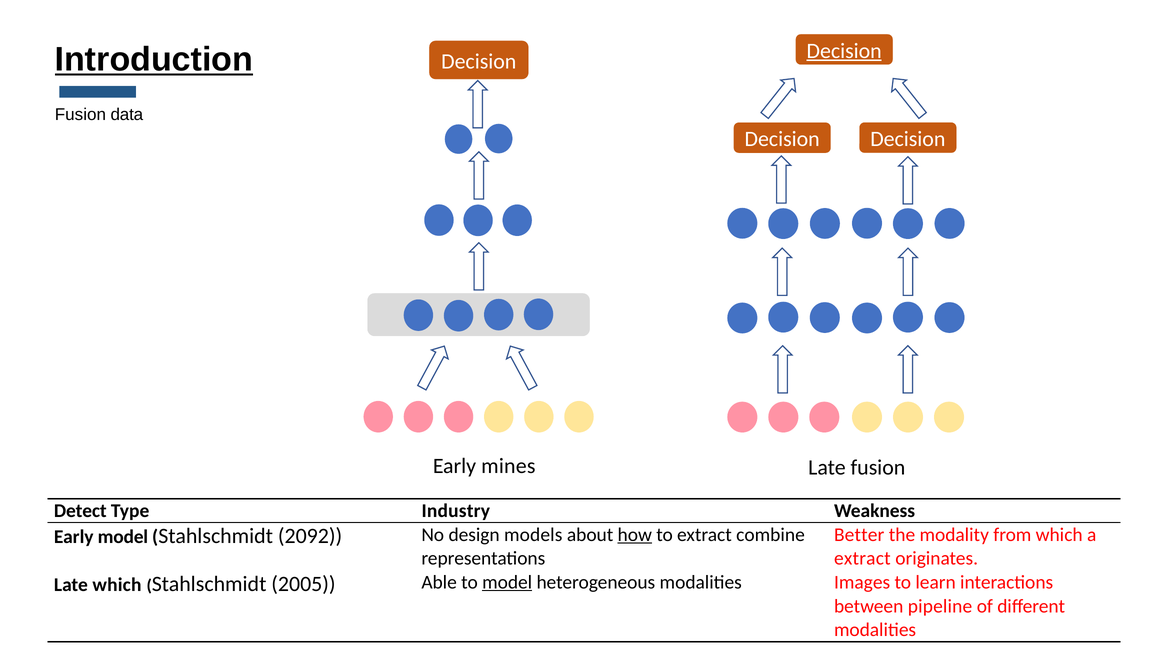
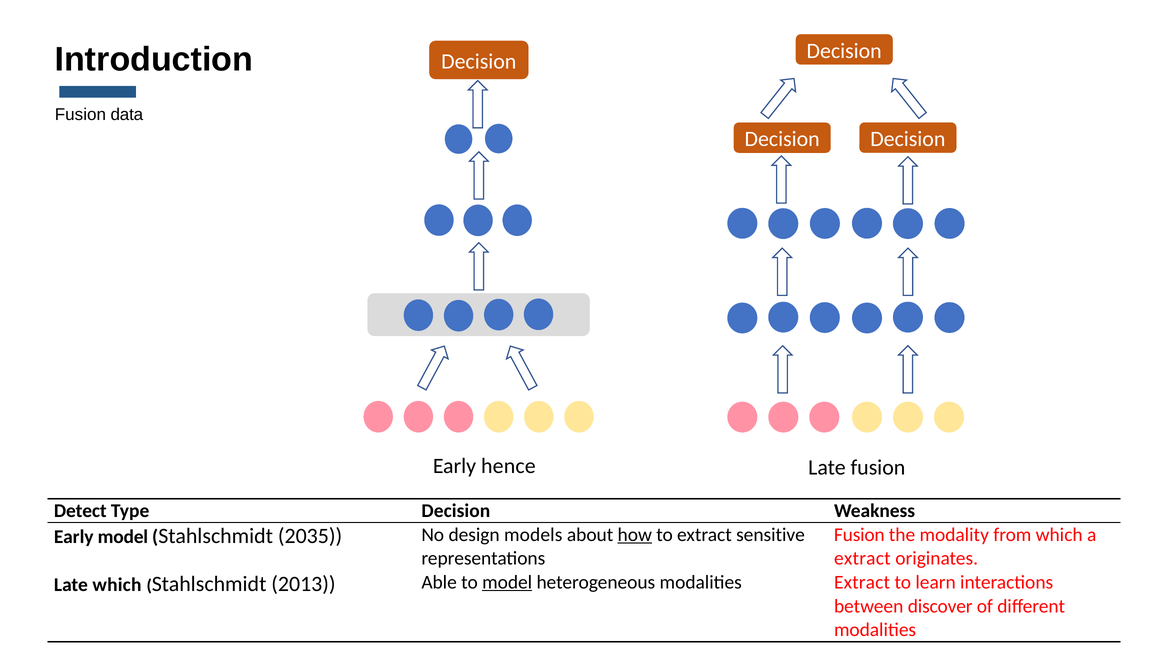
Decision underline: present -> none (844, 51)
Introduction underline: present -> none (154, 60)
mines: mines -> hence (508, 466)
Type Industry: Industry -> Decision (456, 511)
Better: Better -> Fusion (859, 535)
2092: 2092 -> 2035 (310, 536)
combine: combine -> sensitive (771, 535)
2005: 2005 -> 2013 (303, 584)
modalities Images: Images -> Extract (862, 582)
pipeline: pipeline -> discover (940, 606)
